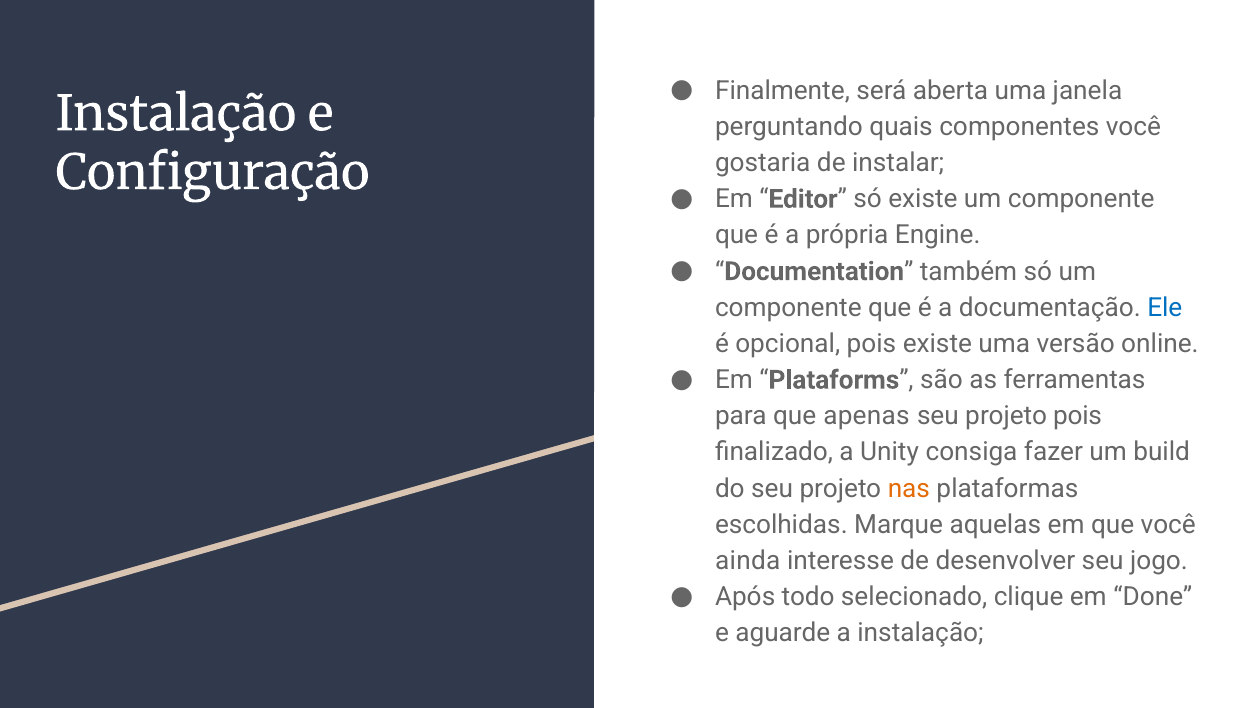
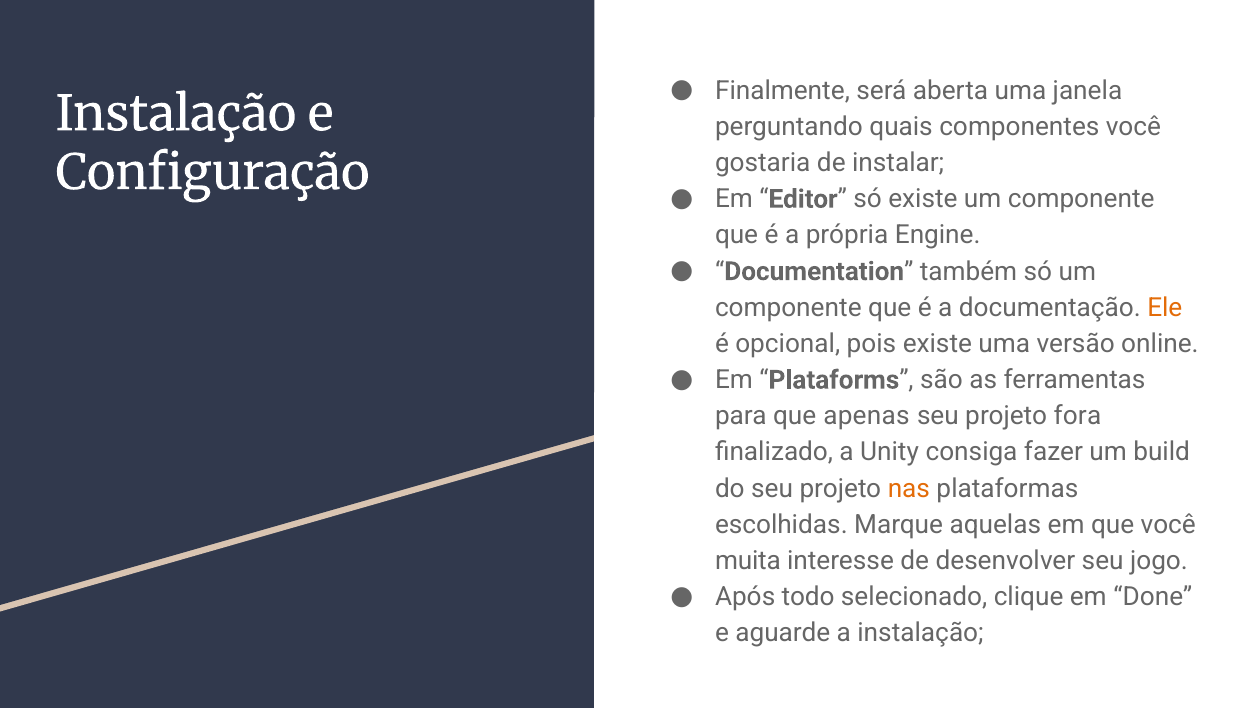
Ele colour: blue -> orange (1165, 308)
projeto pois: pois -> fora (1077, 416)
ainda: ainda -> muita (748, 561)
